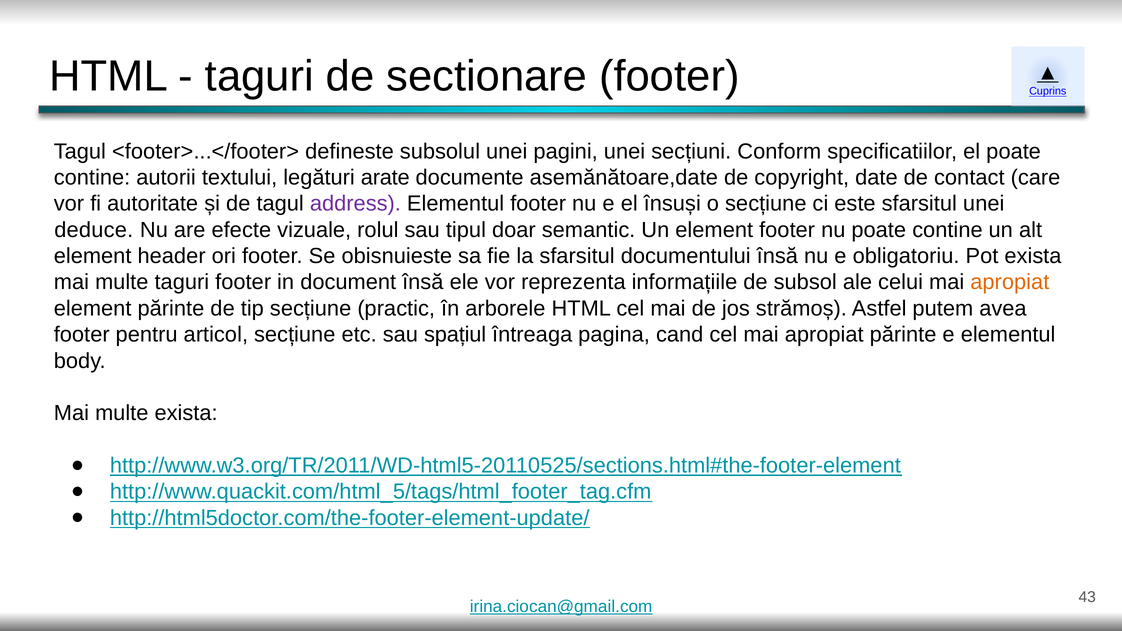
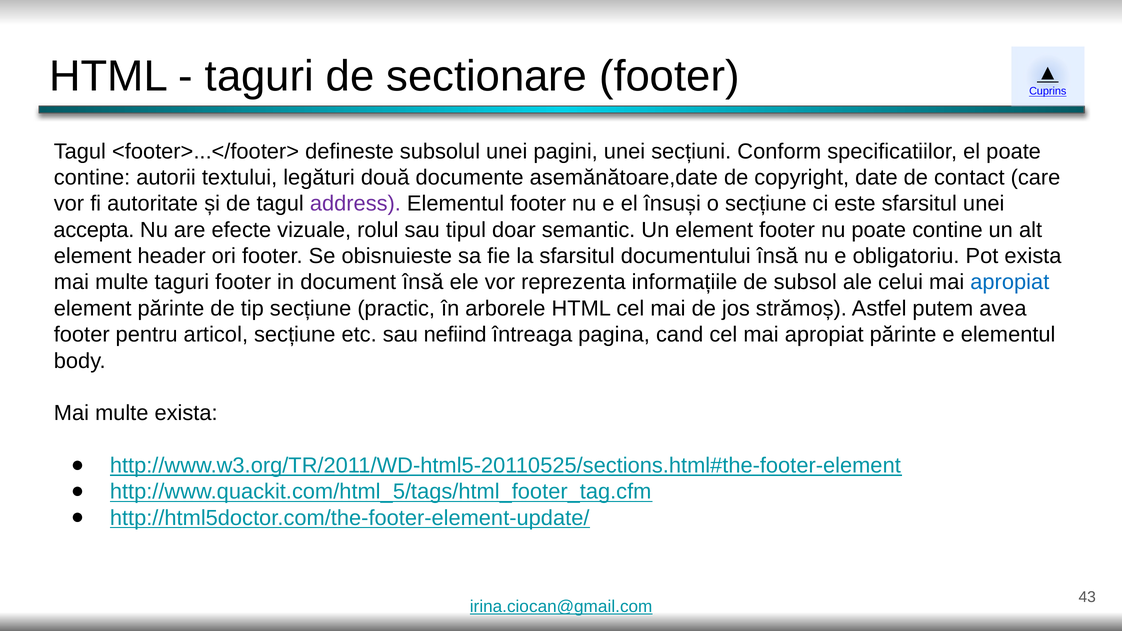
arate: arate -> două (385, 178)
deduce: deduce -> accepta (94, 230)
apropiat colour: orange -> blue (1010, 282)
spațiul: spațiul -> nefiind (455, 335)
